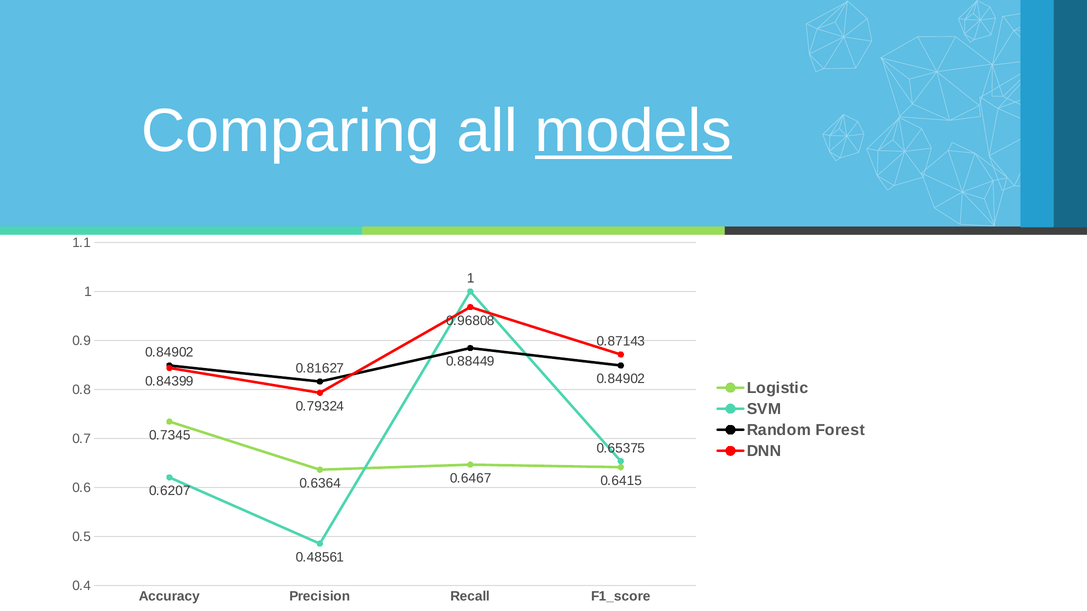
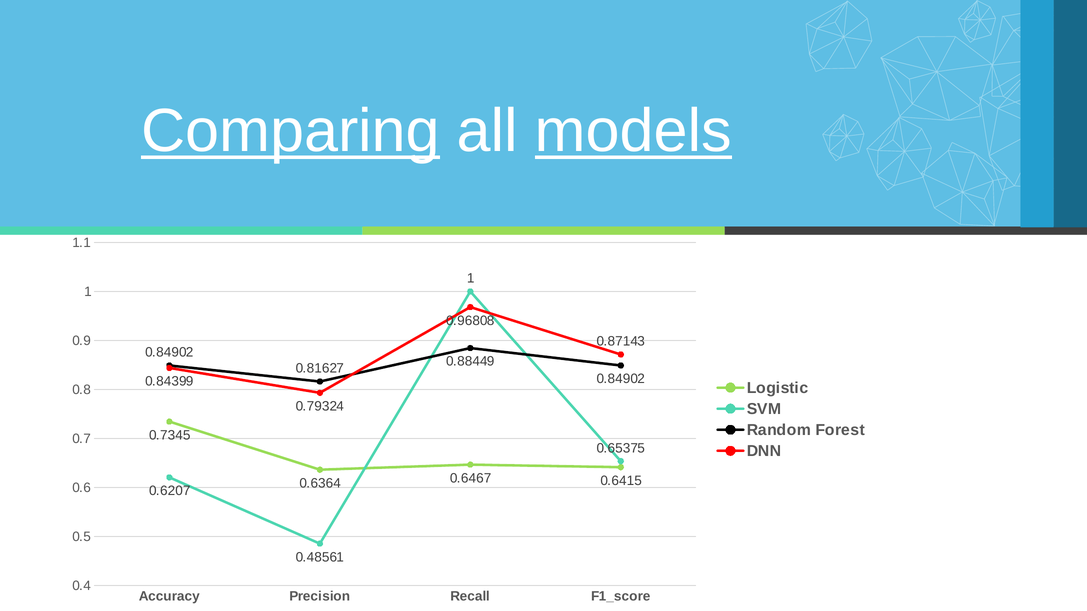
Comparing underline: none -> present (291, 131)
